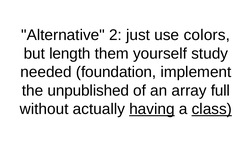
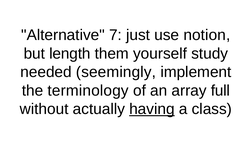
2: 2 -> 7 (115, 35)
colors: colors -> notion (207, 35)
foundation: foundation -> seemingly (116, 72)
unpublished: unpublished -> terminology (88, 90)
class underline: present -> none (212, 109)
